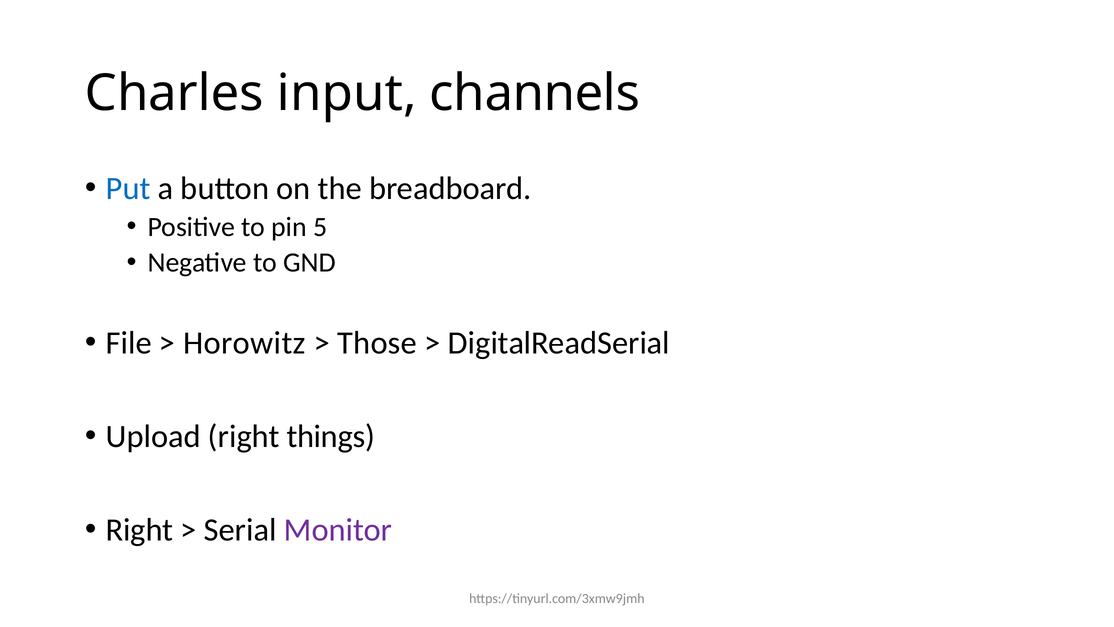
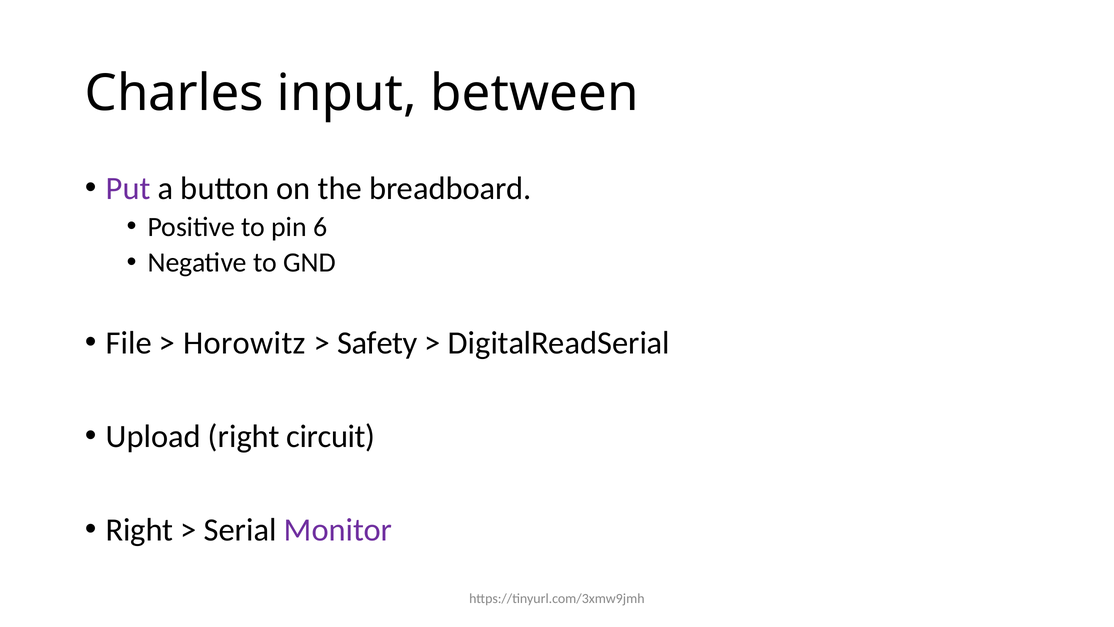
channels: channels -> between (534, 94)
Put colour: blue -> purple (128, 188)
5: 5 -> 6 (320, 227)
Those: Those -> Safety (377, 343)
things: things -> circuit (331, 436)
